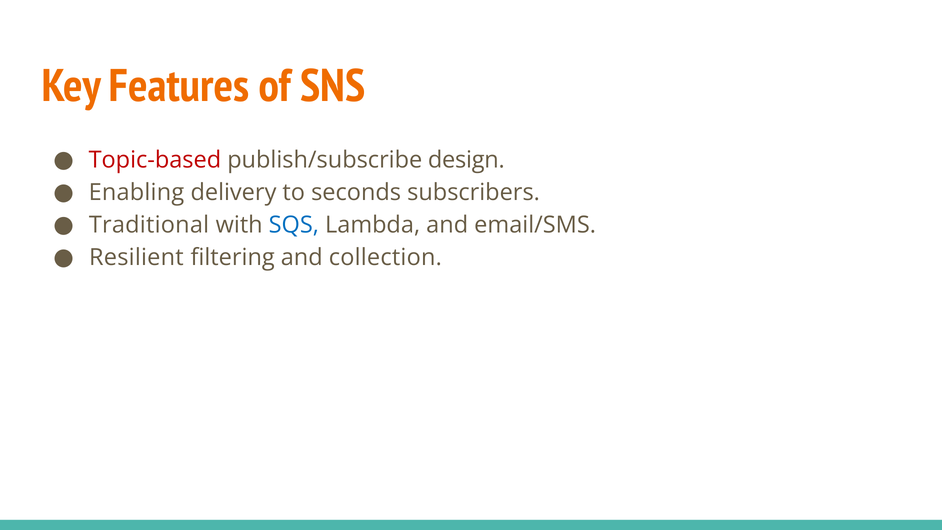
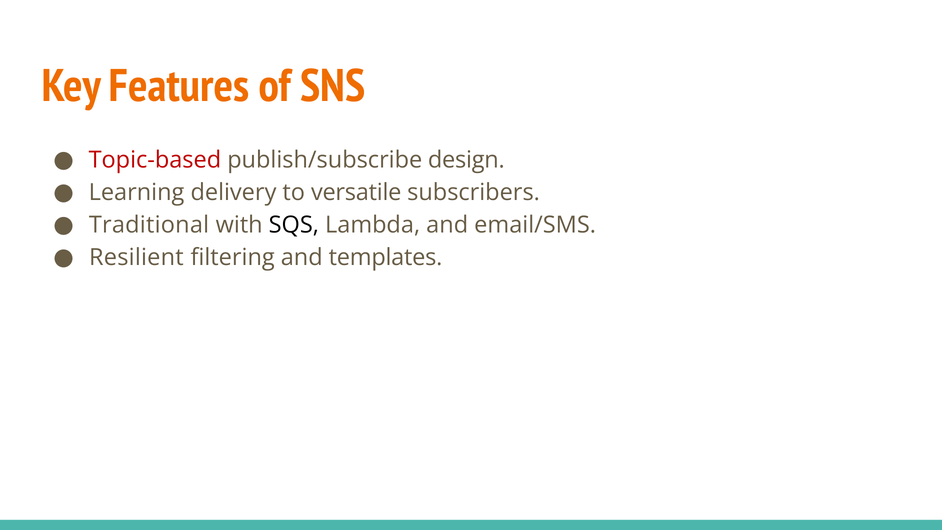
Enabling: Enabling -> Learning (137, 192)
seconds: seconds -> versatile (356, 192)
SQS colour: blue -> black (294, 225)
collection: collection -> templates (386, 257)
